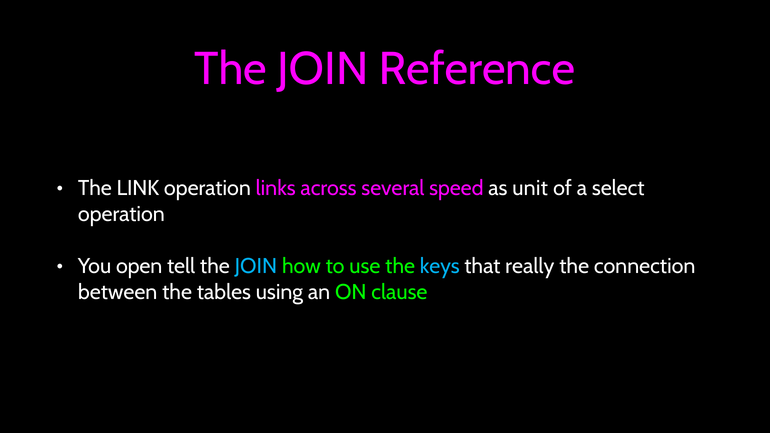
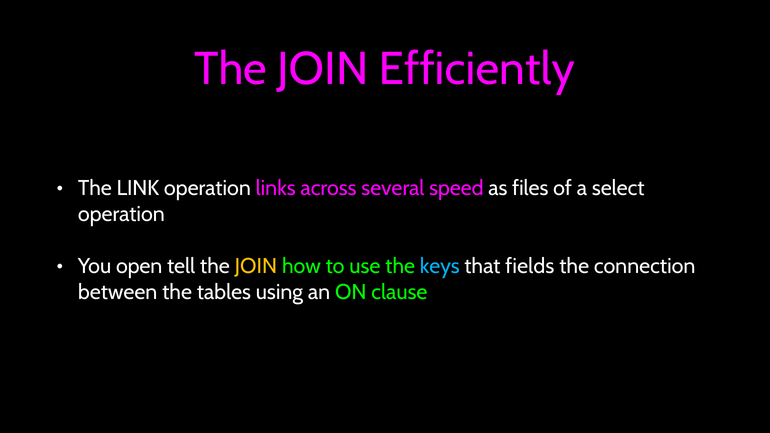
Reference: Reference -> Efficiently (477, 69)
unit: unit -> files (530, 188)
JOIN colour: light blue -> yellow (256, 266)
really: really -> fields (530, 266)
